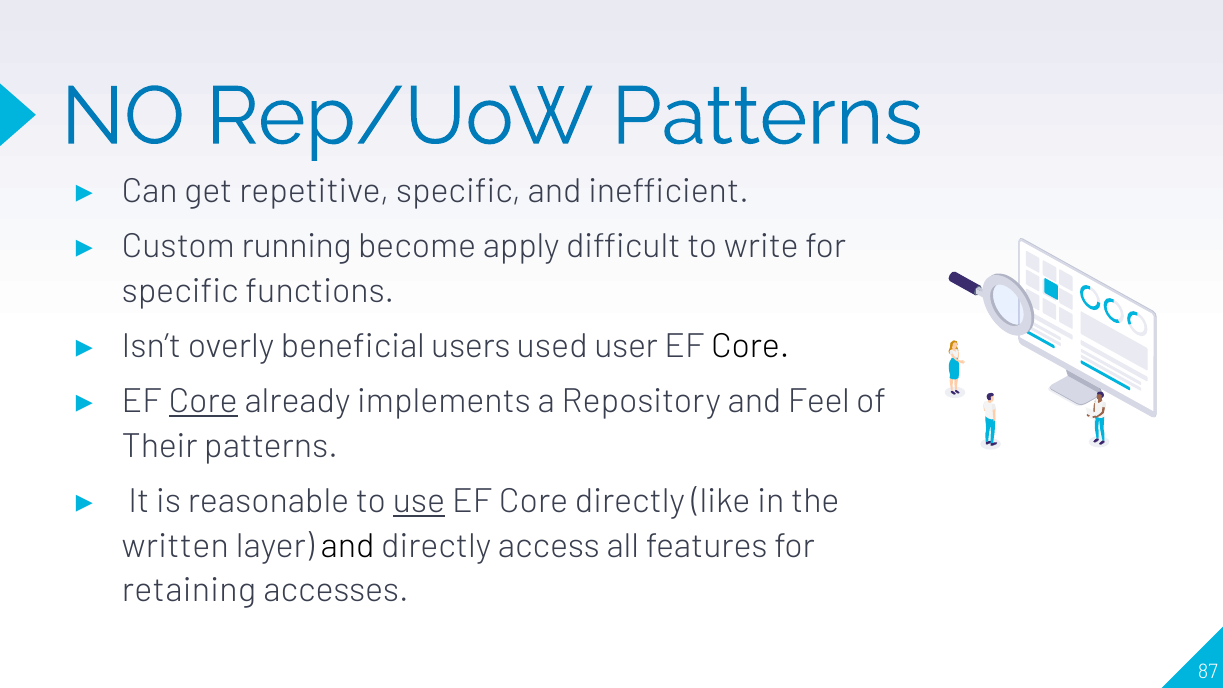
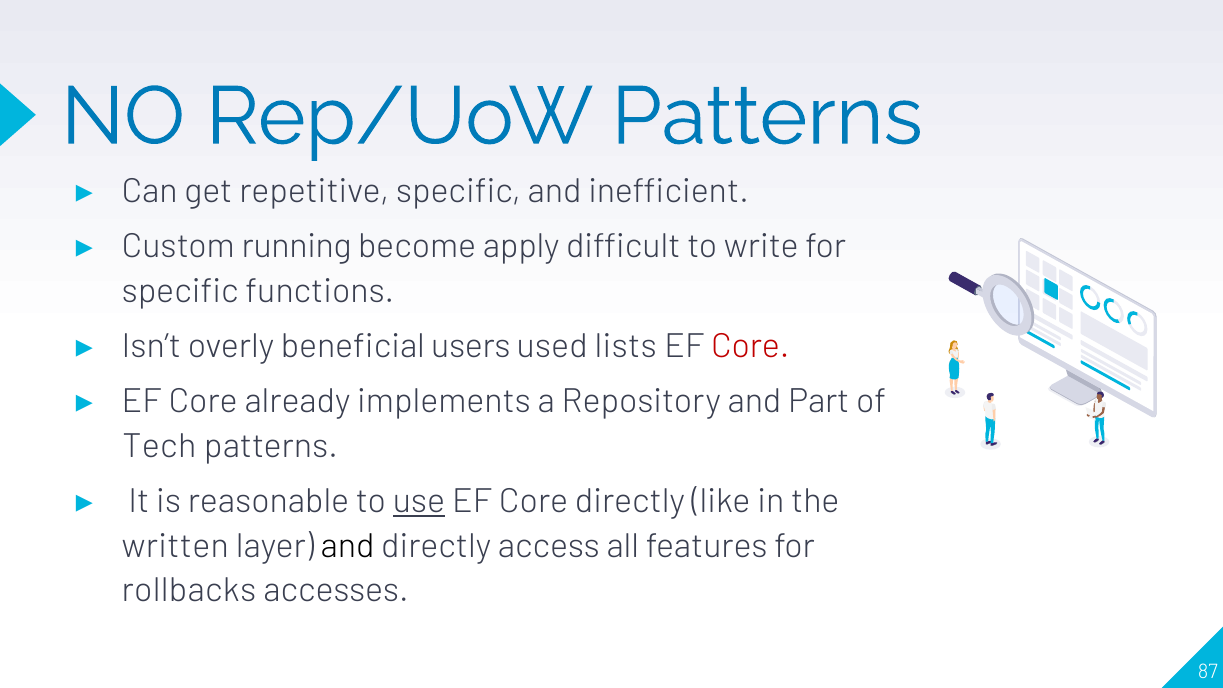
user: user -> lists (626, 346)
Core colour: black -> red (750, 346)
Core underline: present -> none (203, 401)
Feel: Feel -> Part (819, 401)
Their: Their -> Tech (159, 446)
retaining: retaining -> rollbacks (189, 591)
